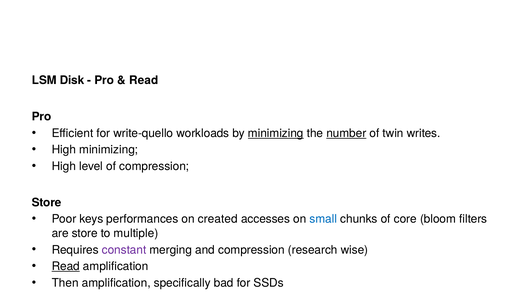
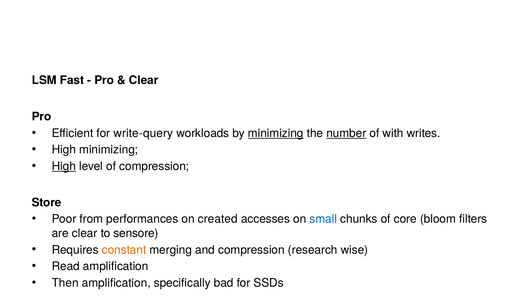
LSM Disk: Disk -> Fast (72, 80)
Read: Read -> Clear (144, 80)
write-quello: write-quello -> write-query (143, 133)
of twin: twin -> with (393, 133)
High underline: none -> present (64, 166)
keys: keys -> from (91, 219)
are store: store -> clear (85, 233)
to multiple: multiple -> sensore (136, 233)
constant colour: purple -> orange (124, 250)
Read underline: present -> none (66, 266)
